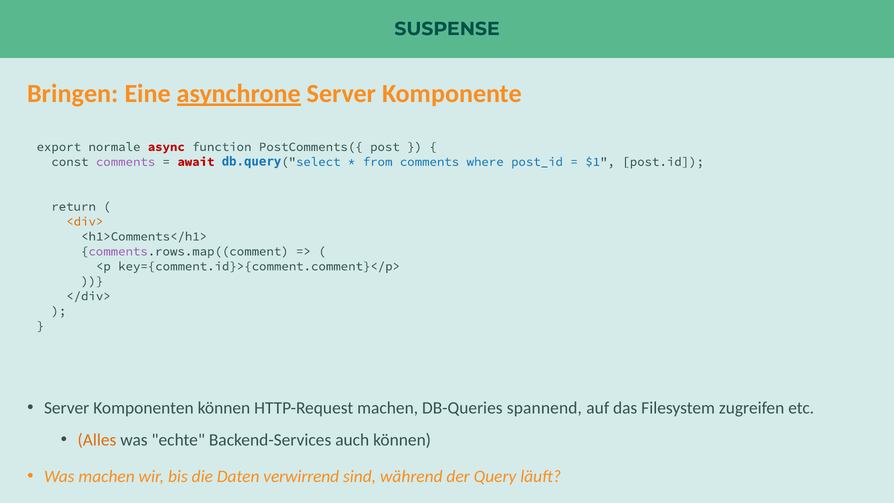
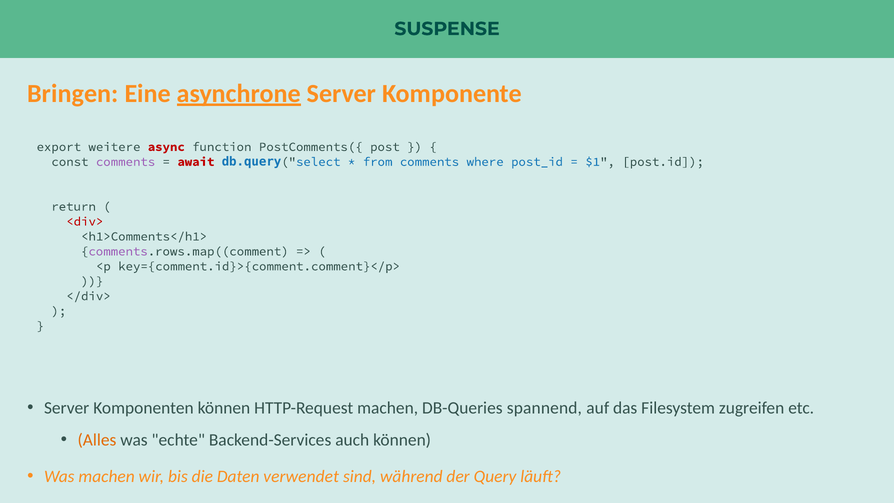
normale: normale -> weitere (114, 147)
<div> colour: orange -> red (85, 221)
verwirrend: verwirrend -> verwendet (301, 476)
